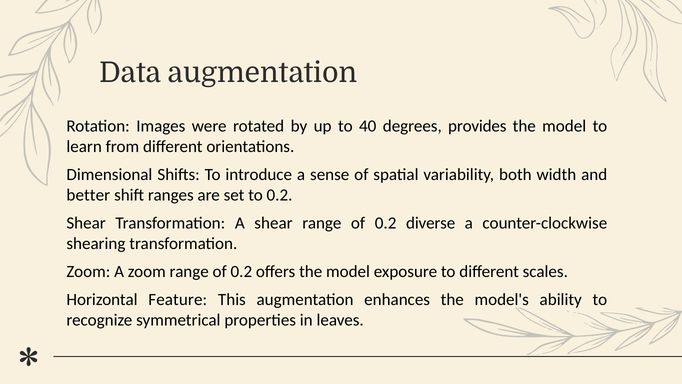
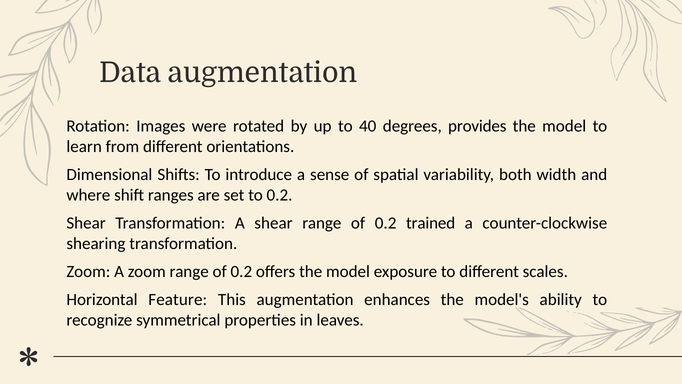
better: better -> where (88, 195)
diverse: diverse -> trained (431, 223)
